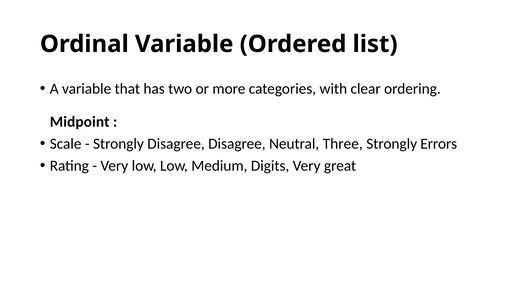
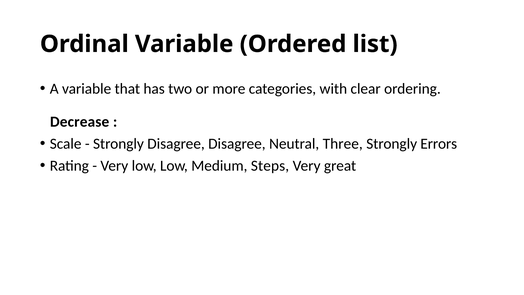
Midpoint: Midpoint -> Decrease (80, 122)
Digits: Digits -> Steps (270, 166)
